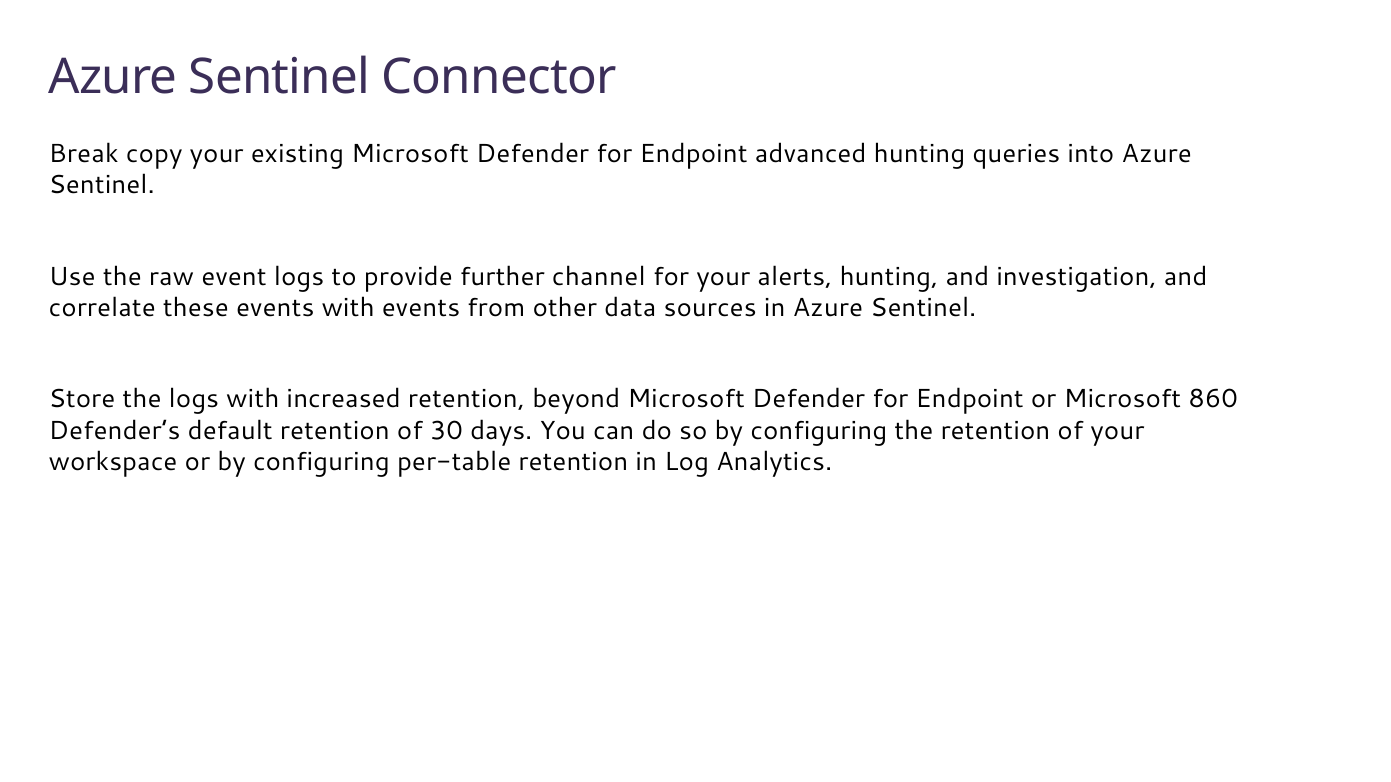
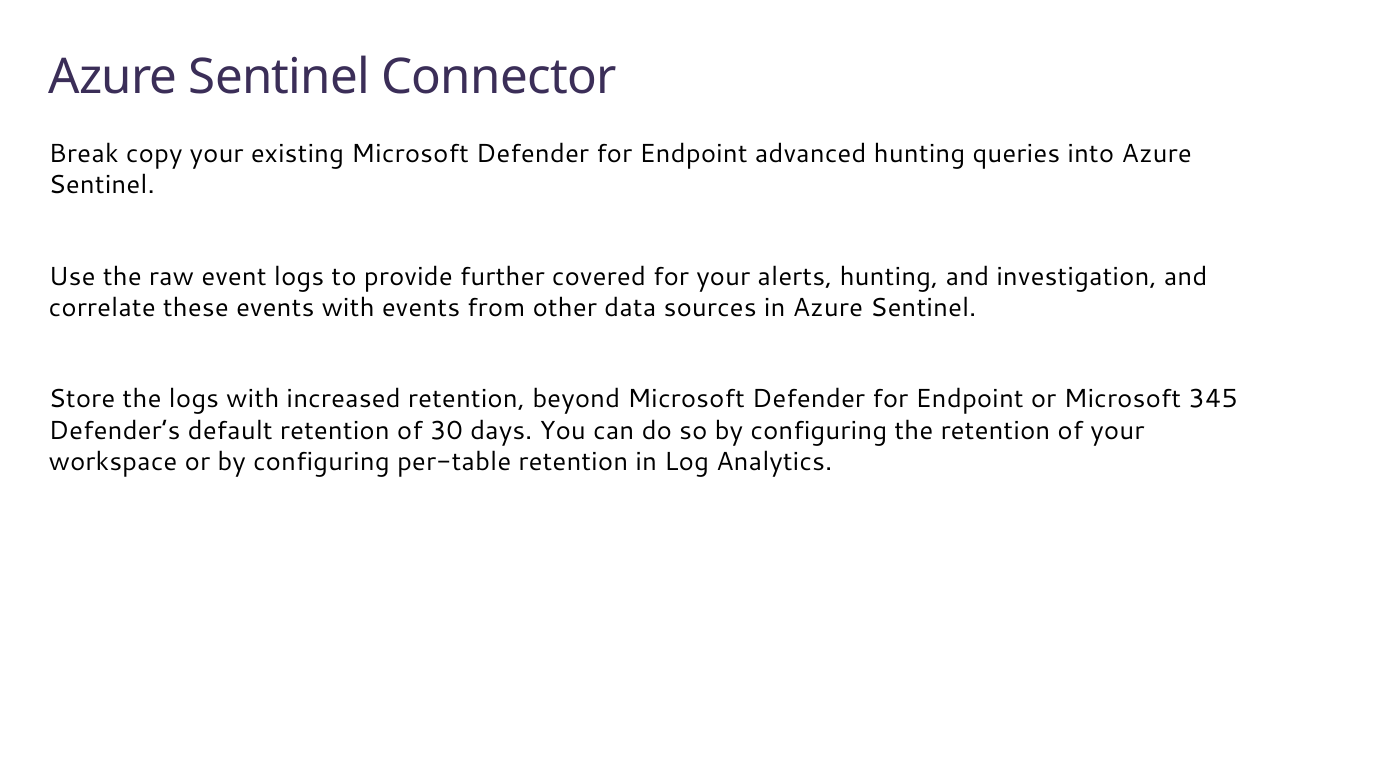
channel: channel -> covered (599, 277)
860: 860 -> 345 (1213, 400)
